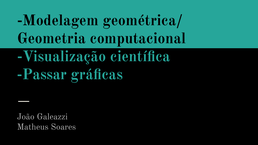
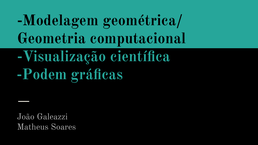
Passar: Passar -> Podem (42, 74)
